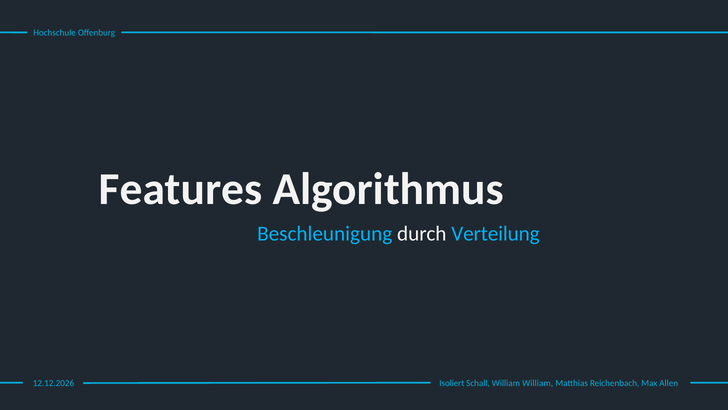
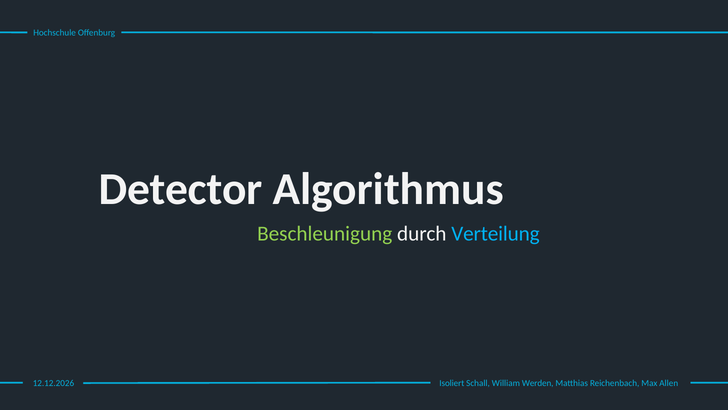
Features: Features -> Detector (181, 189)
Beschleunigung colour: light blue -> light green (325, 233)
William William: William -> Werden (538, 383)
